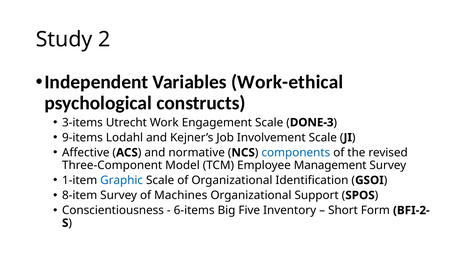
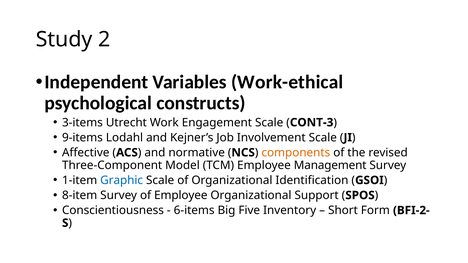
DONE-3: DONE-3 -> CONT-3 (312, 123)
components colour: blue -> orange (296, 153)
of Machines: Machines -> Employee (181, 195)
